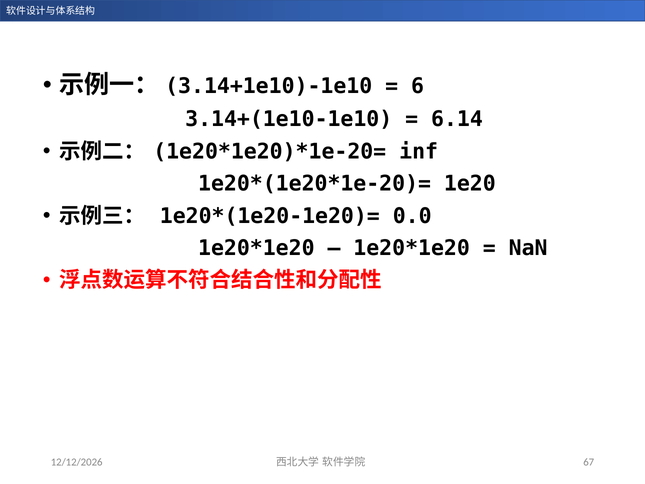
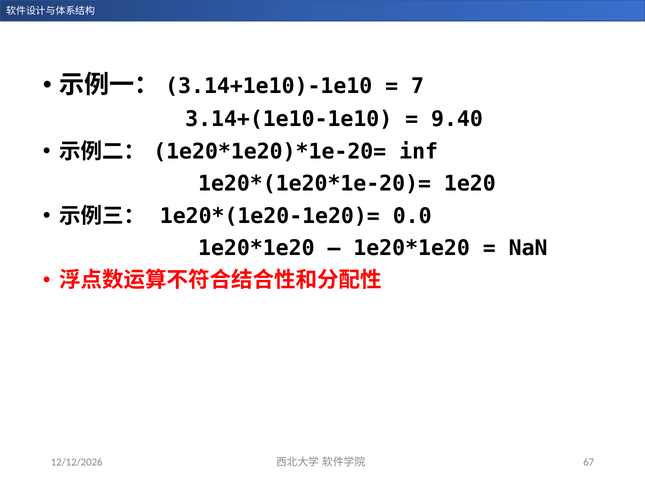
6: 6 -> 7 (418, 86)
6.14: 6.14 -> 9.40 (457, 119)
